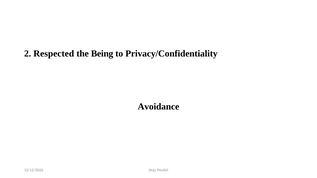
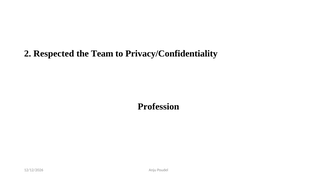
Being: Being -> Team (102, 54)
Avoidance: Avoidance -> Profession (158, 107)
